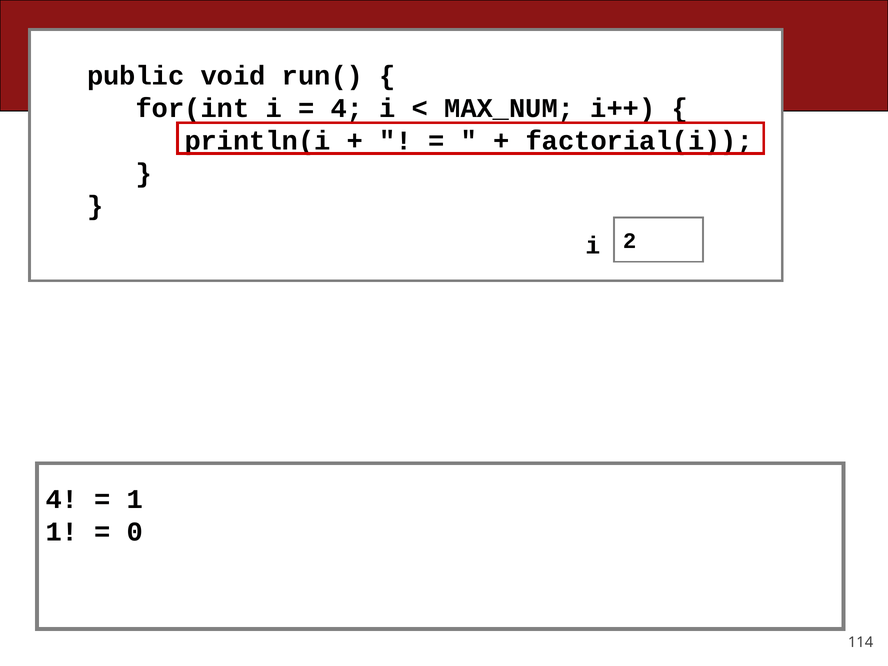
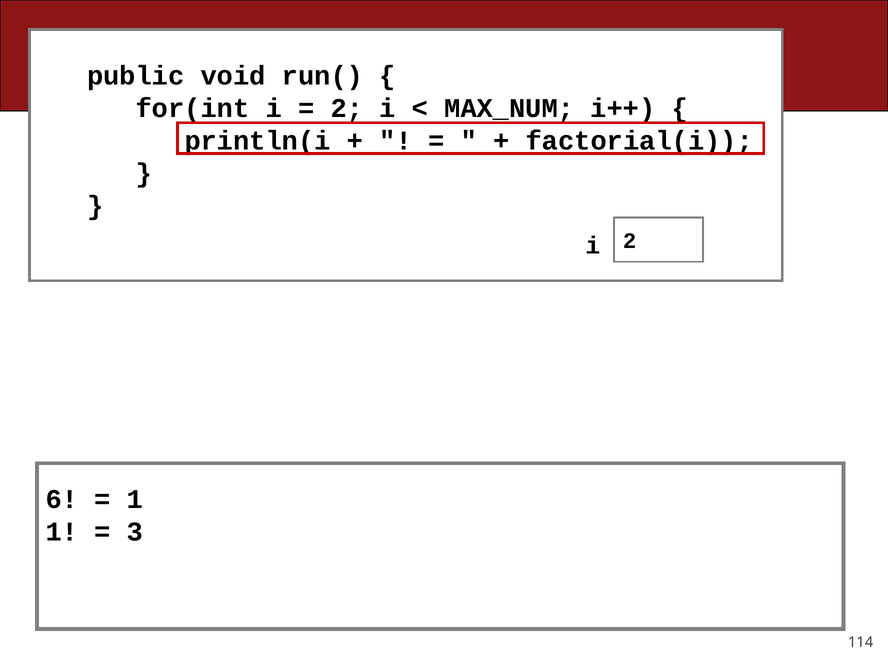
4: 4 -> 2 (347, 108)
4: 4 -> 6 (62, 499)
0: 0 -> 3 (135, 532)
